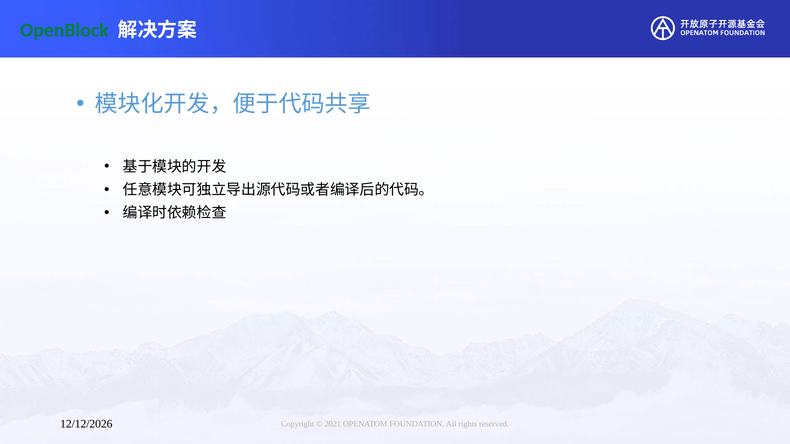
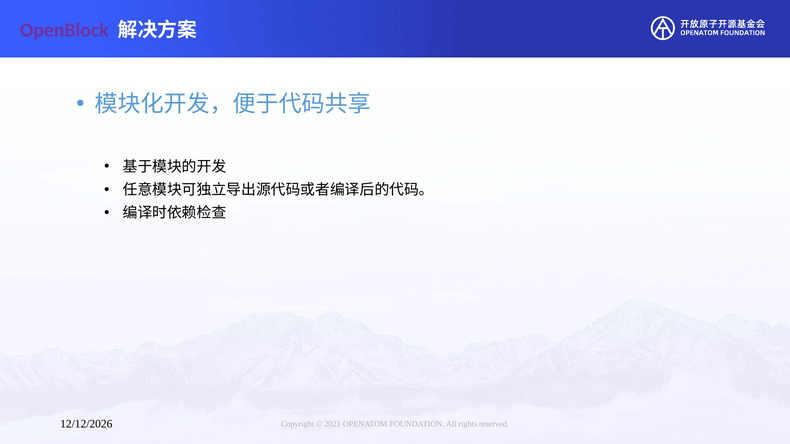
OpenBlock colour: green -> purple (64, 30)
